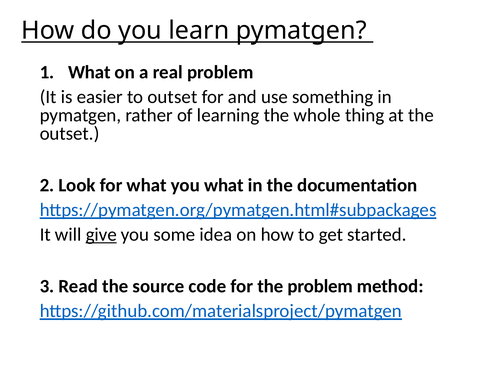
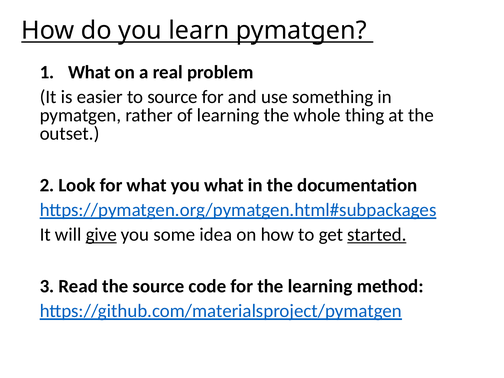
to outset: outset -> source (173, 97)
started underline: none -> present (377, 235)
the problem: problem -> learning (320, 286)
